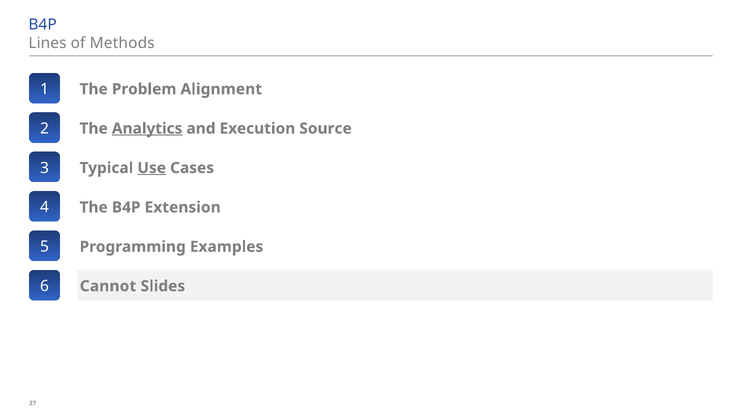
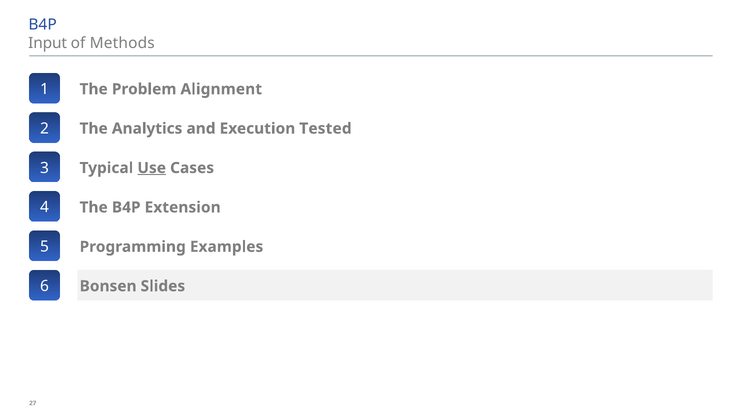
Lines: Lines -> Input (48, 43)
Analytics underline: present -> none (147, 129)
Source: Source -> Tested (325, 129)
Cannot: Cannot -> Bonsen (108, 286)
